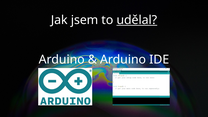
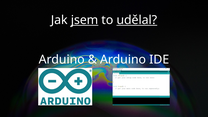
jsem underline: none -> present (85, 20)
